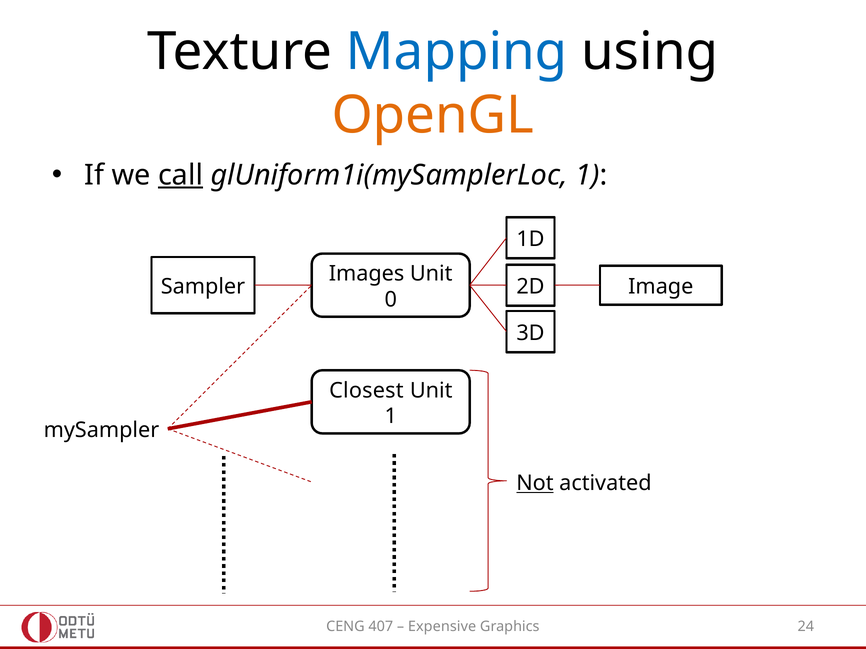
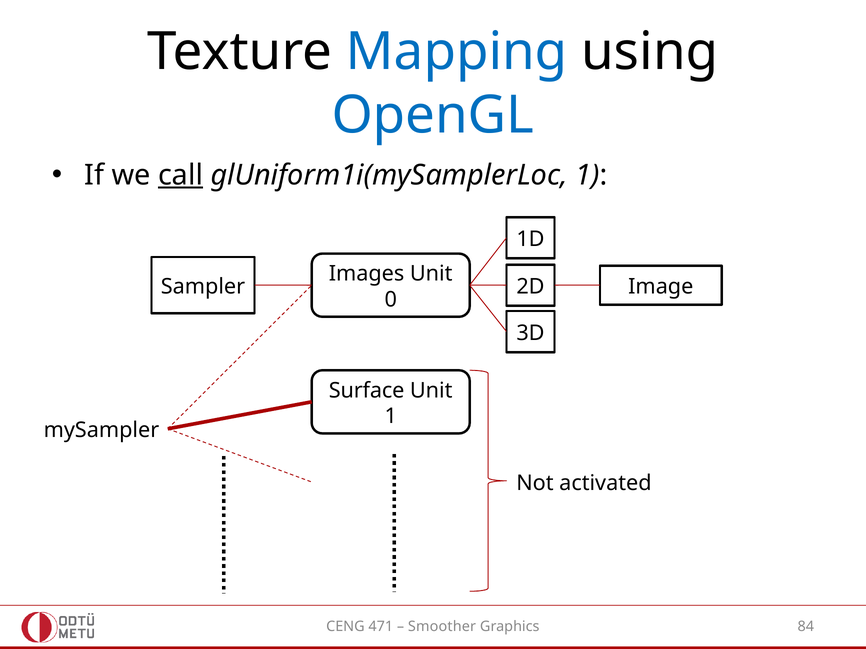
OpenGL colour: orange -> blue (433, 116)
Closest: Closest -> Surface (367, 391)
Not underline: present -> none (535, 484)
407: 407 -> 471 (381, 627)
Expensive: Expensive -> Smoother (442, 627)
24: 24 -> 84 (806, 627)
